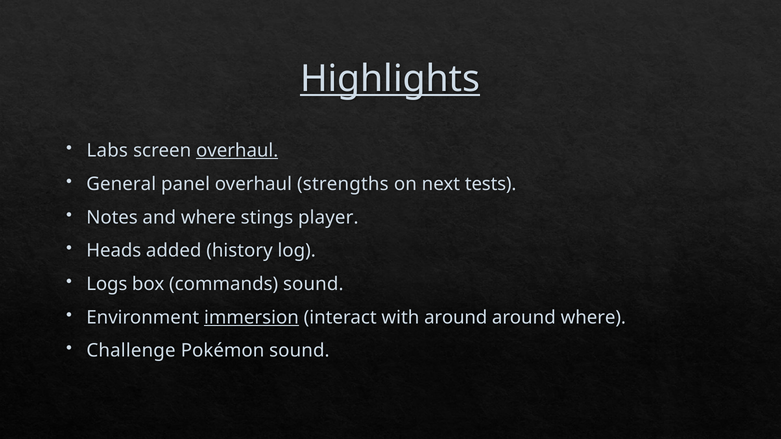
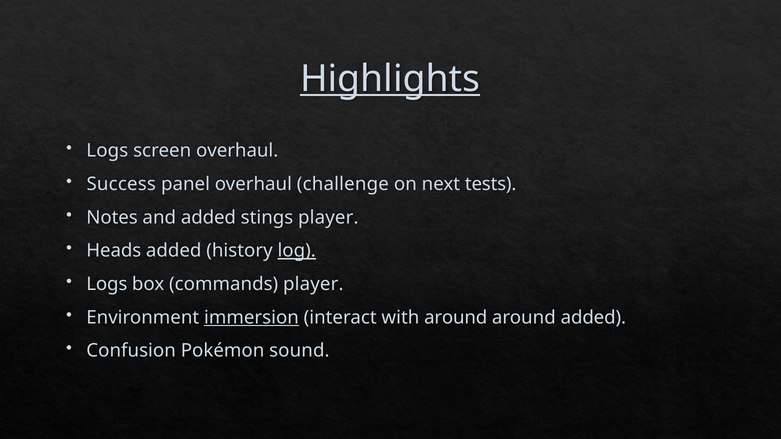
Labs: Labs -> Logs (107, 151)
overhaul underline: present -> none (237, 151)
General: General -> Success (121, 184)
strengths: strengths -> challenge (343, 184)
and where: where -> added (208, 217)
log underline: none -> present (297, 251)
commands sound: sound -> player (313, 284)
around where: where -> added (593, 318)
Challenge: Challenge -> Confusion (131, 351)
